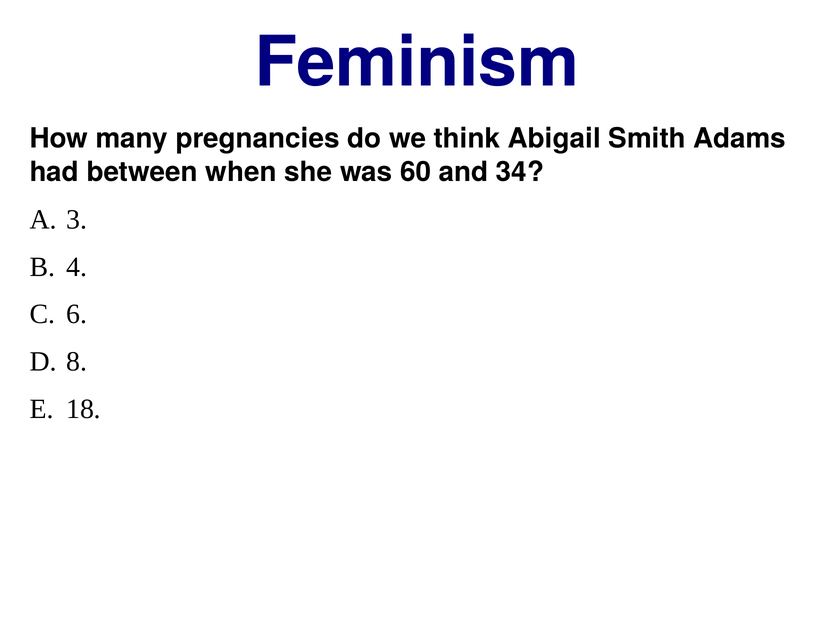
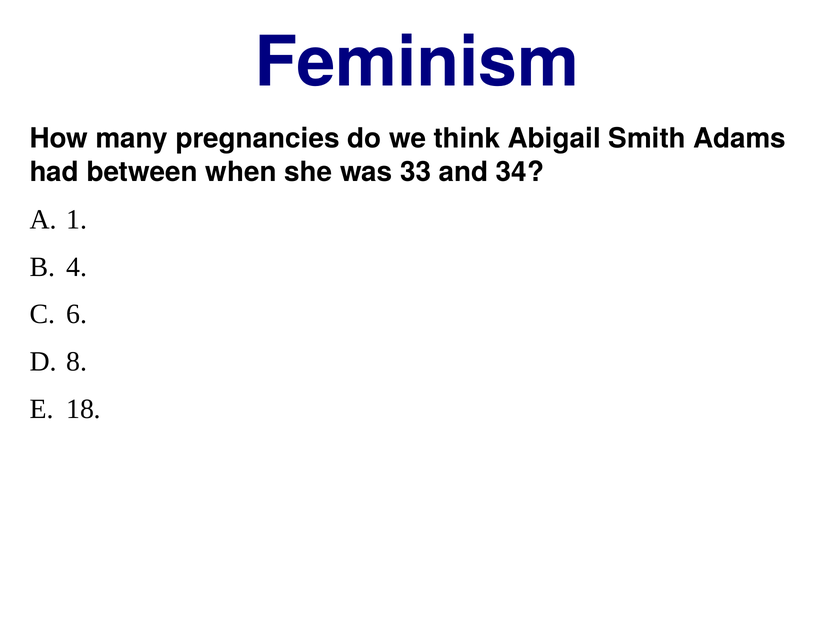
60: 60 -> 33 (416, 172)
3: 3 -> 1 (77, 219)
